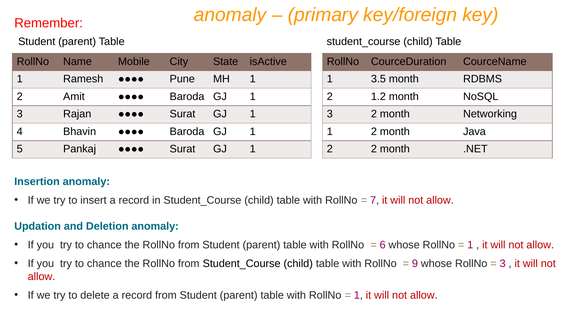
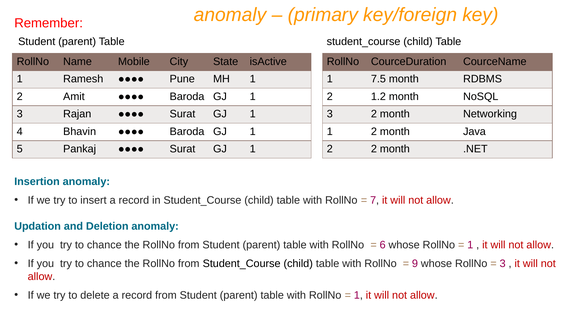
3.5: 3.5 -> 7.5 (378, 79)
